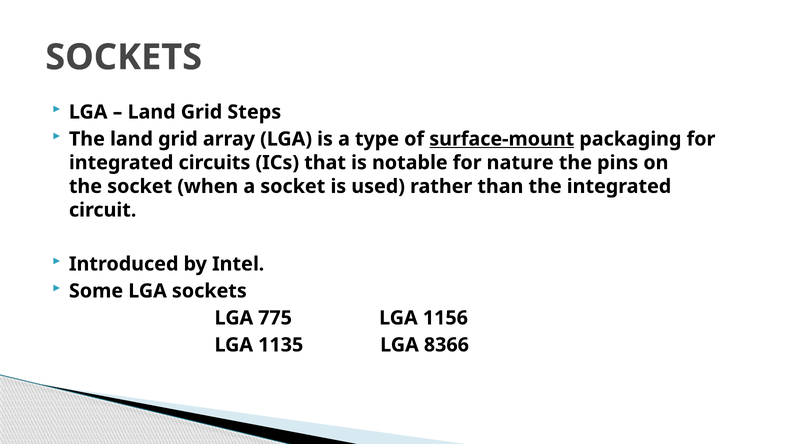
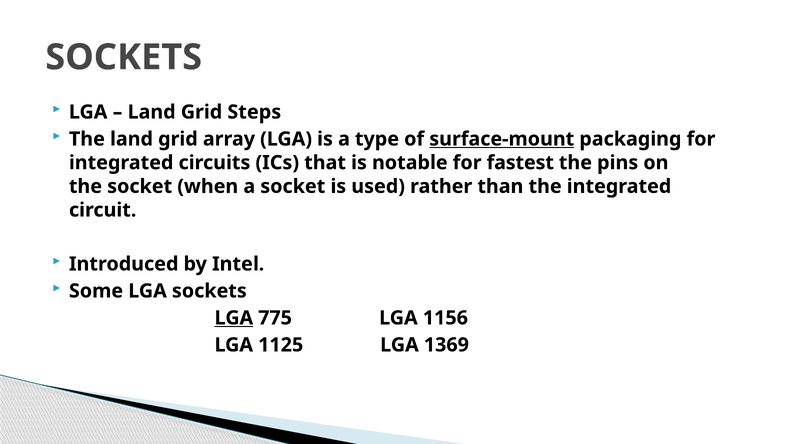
nature: nature -> fastest (520, 163)
LGA underline: none -> present (234, 318)
1135: 1135 -> 1125 (281, 345)
8366: 8366 -> 1369 (446, 345)
